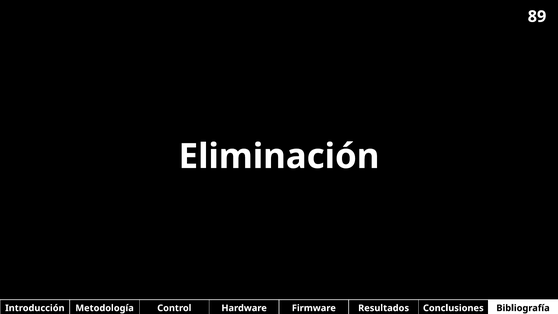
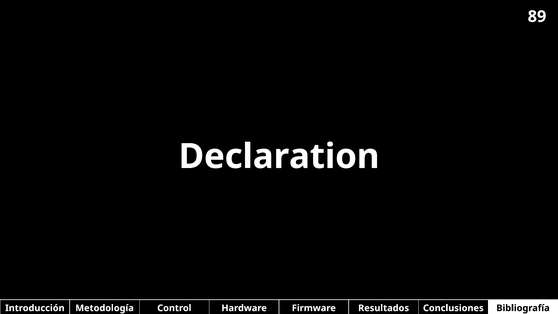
Eliminación: Eliminación -> Declaration (279, 156)
